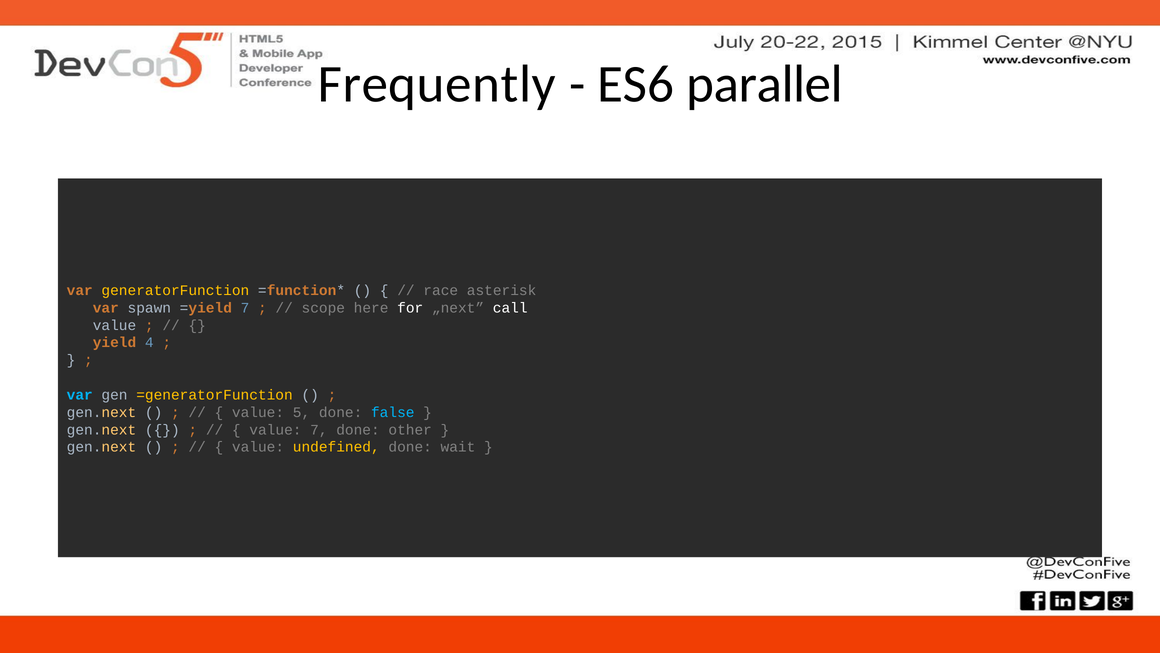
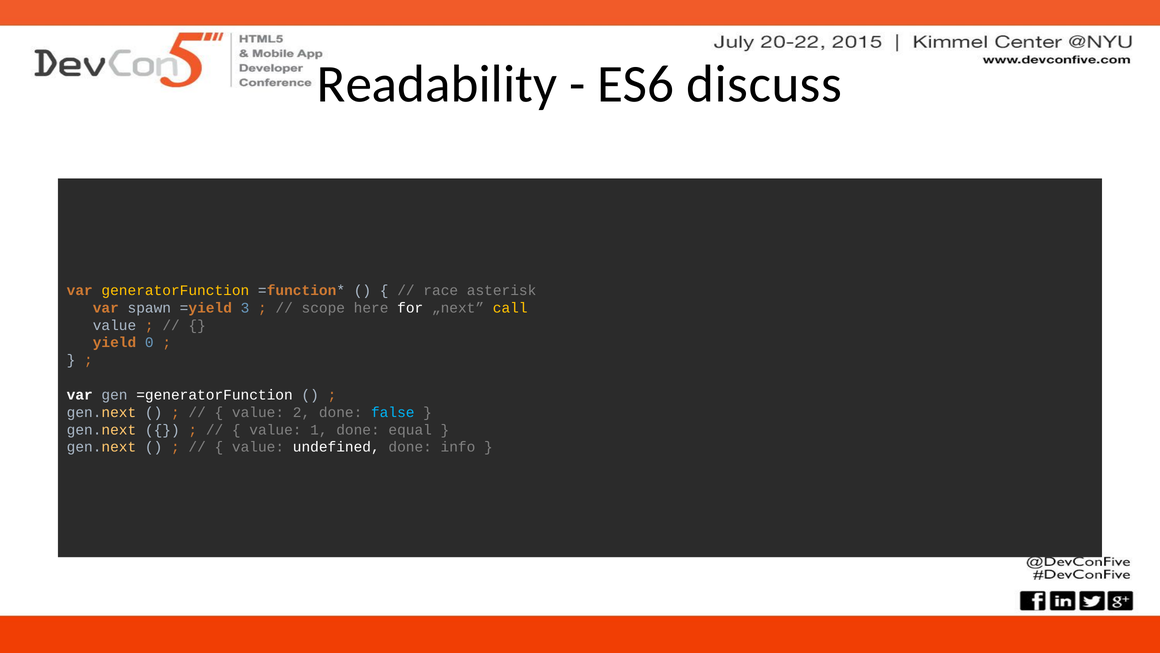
Frequently: Frequently -> Readability (437, 84)
parallel: parallel -> discuss (764, 84)
=yield 7: 7 -> 3 (245, 308)
call colour: white -> yellow (510, 308)
4: 4 -> 0 (149, 342)
var colour: light blue -> white (80, 395)
=generatorFunction colour: yellow -> white (215, 395)
5: 5 -> 2 (302, 412)
value 7: 7 -> 1 (319, 429)
other: other -> equal (410, 429)
undefined colour: yellow -> white (336, 447)
wait: wait -> info (458, 447)
